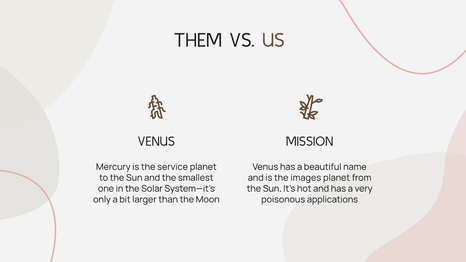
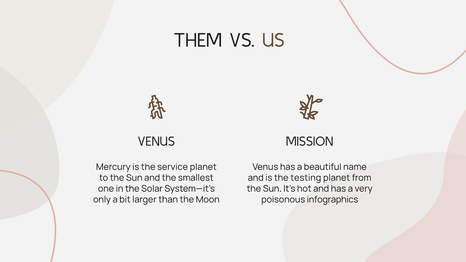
images: images -> testing (306, 178)
applications: applications -> infographics (332, 200)
